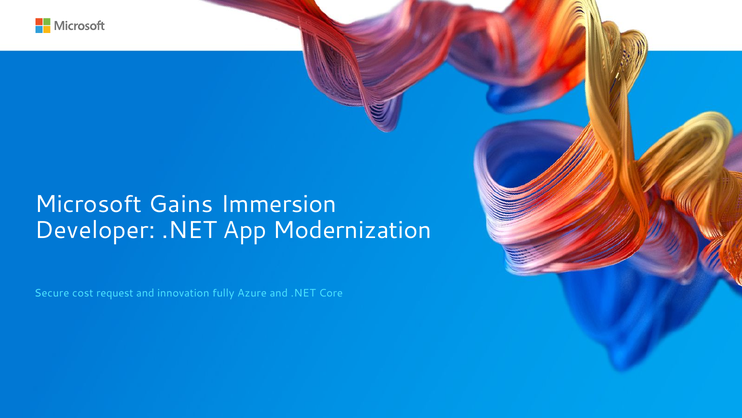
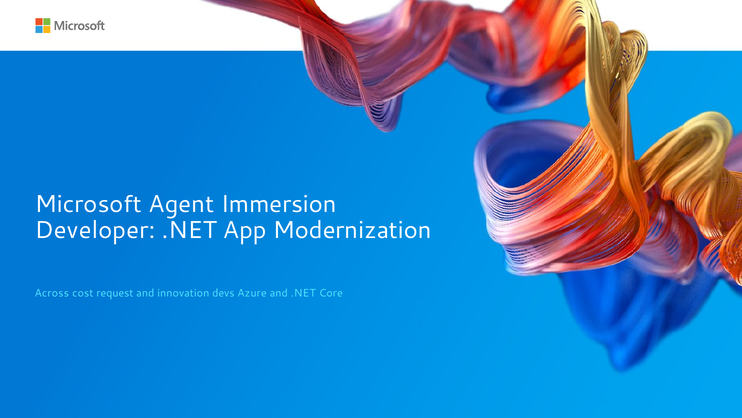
Gains: Gains -> Agent (181, 204)
Secure: Secure -> Across (52, 293)
fully: fully -> devs (223, 293)
